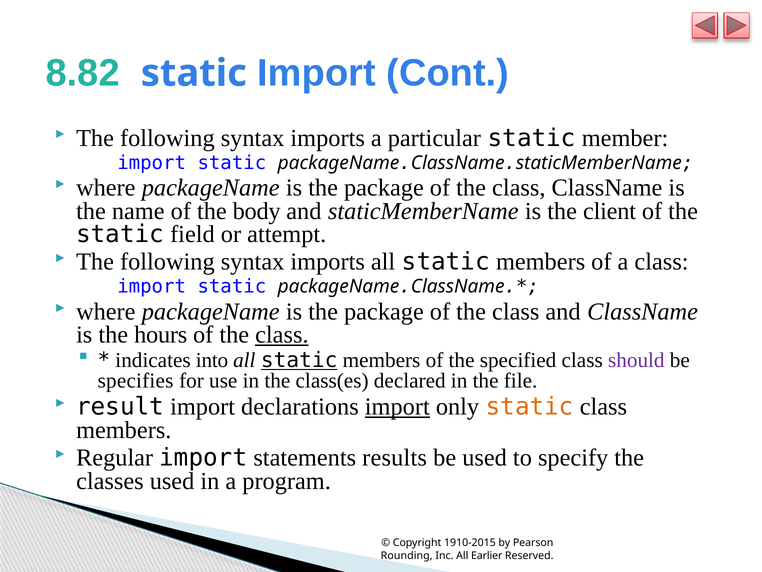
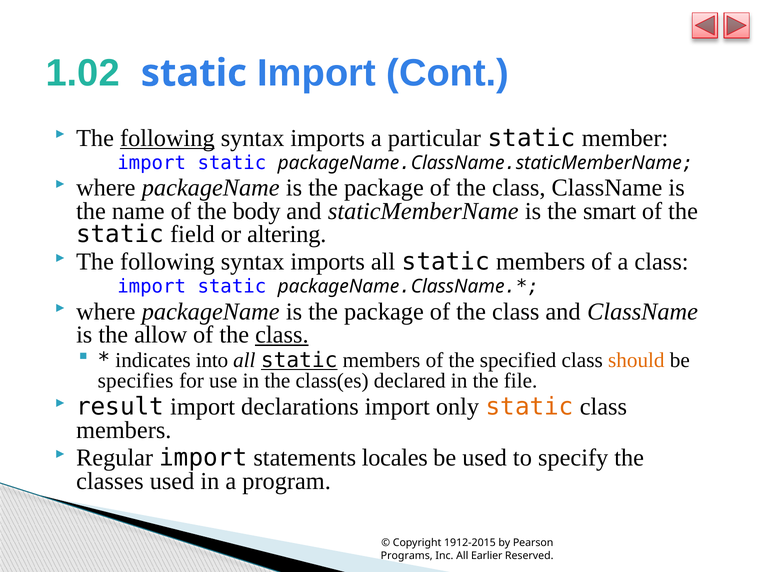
8.82: 8.82 -> 1.02 (83, 73)
following underline: none -> present (167, 138)
client: client -> smart (610, 211)
attempt: attempt -> altering (287, 234)
hours: hours -> allow (161, 335)
should colour: purple -> orange (636, 360)
import underline: present -> none (397, 406)
results: results -> locales (395, 457)
1910-2015: 1910-2015 -> 1912-2015 (470, 542)
Rounding: Rounding -> Programs (407, 555)
